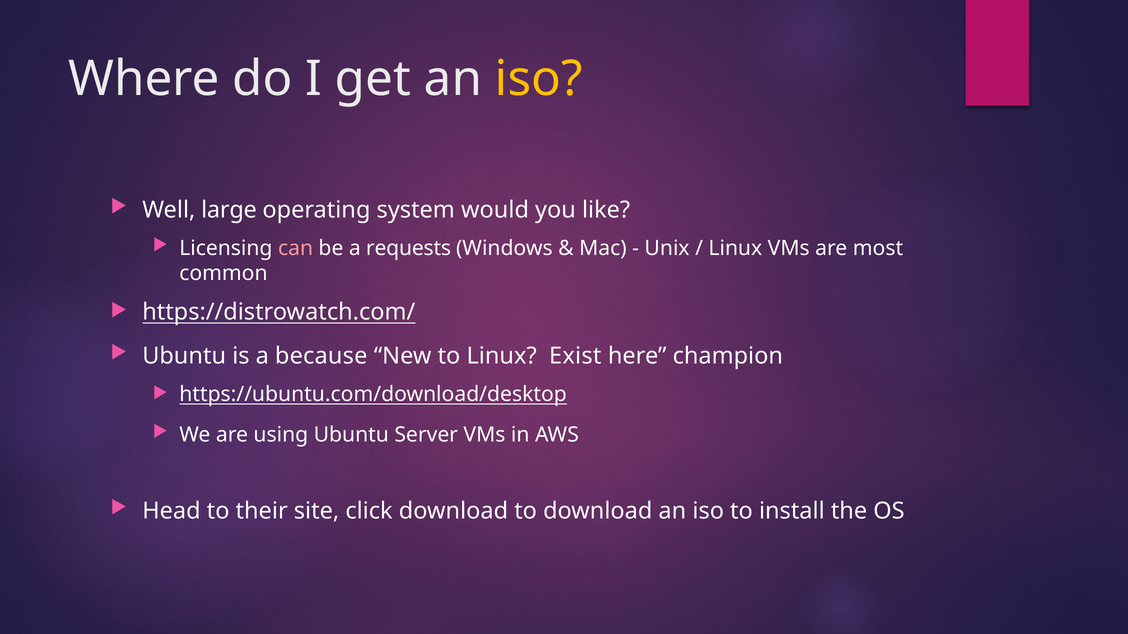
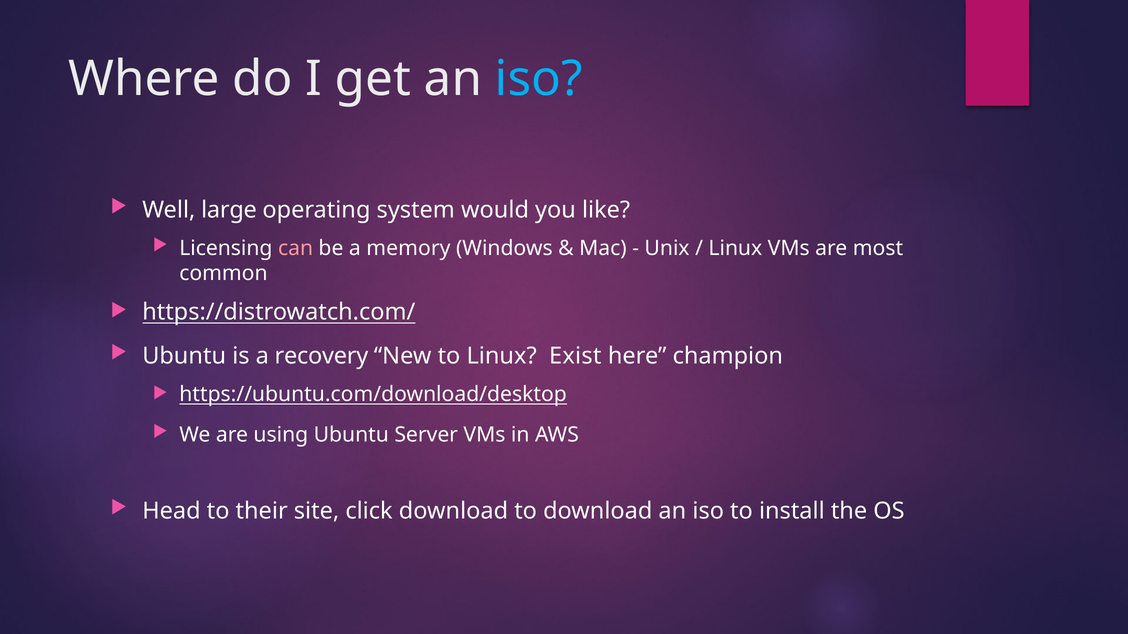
iso colour: yellow -> light blue (539, 79)
requests: requests -> memory (408, 248)
because: because -> recovery (321, 356)
